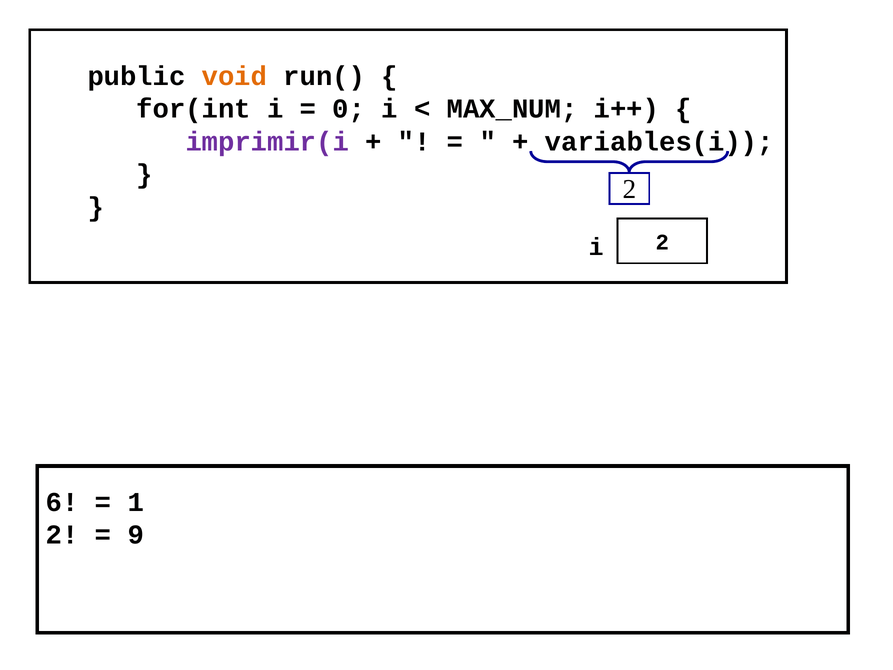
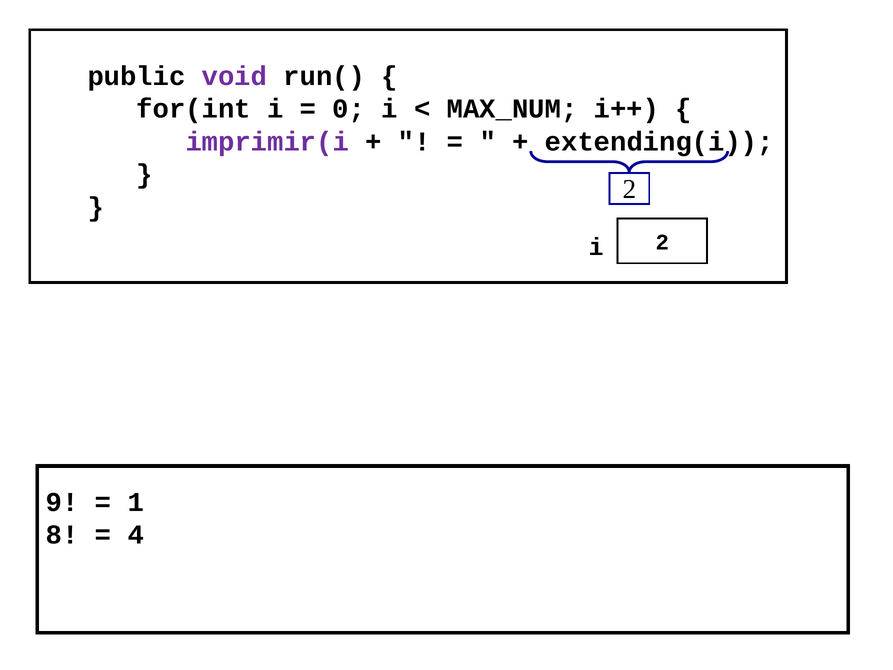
void colour: orange -> purple (234, 76)
variables(i: variables(i -> extending(i (659, 142)
6: 6 -> 9 (62, 502)
2: 2 -> 8 (62, 535)
9: 9 -> 4 (136, 535)
